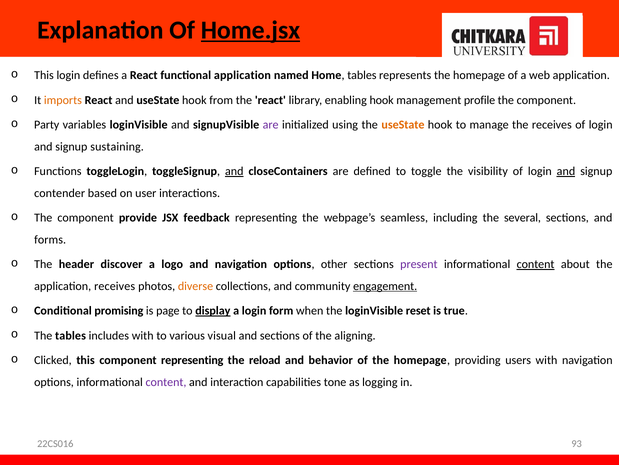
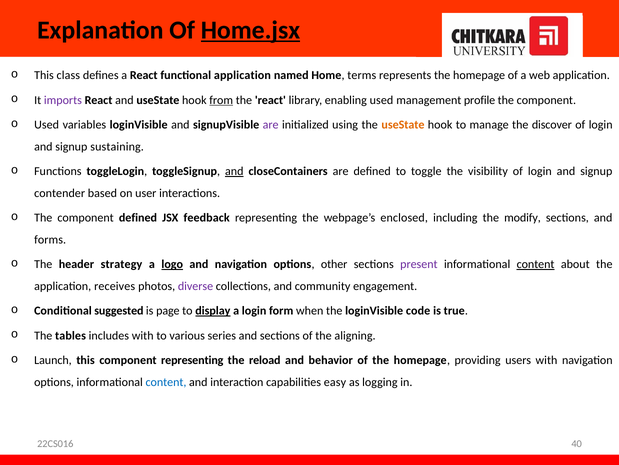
This login: login -> class (68, 75)
Home tables: tables -> terms (362, 75)
imports colour: orange -> purple (63, 100)
from underline: none -> present (221, 100)
enabling hook: hook -> used (381, 100)
Party: Party -> Used (47, 125)
the receives: receives -> discover (552, 125)
and underline: present -> none (566, 171)
component provide: provide -> defined (138, 217)
seamless: seamless -> enclosed (404, 217)
several: several -> modify (522, 217)
discover: discover -> strategy (121, 264)
logo underline: none -> present (172, 264)
diverse colour: orange -> purple (196, 286)
engagement underline: present -> none (385, 286)
promising: promising -> suggested (119, 310)
reset: reset -> code (418, 310)
visual: visual -> series (222, 335)
Clicked: Clicked -> Launch (53, 360)
content colour: purple -> blue (166, 382)
tone: tone -> easy (335, 382)
93: 93 -> 40 (577, 443)
